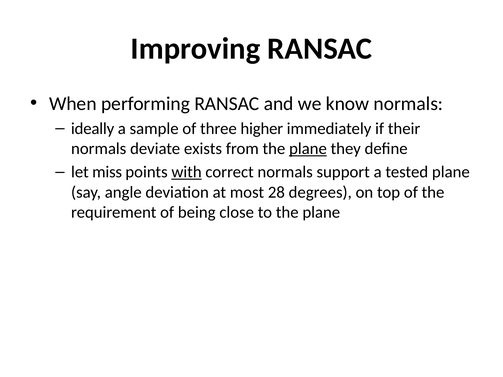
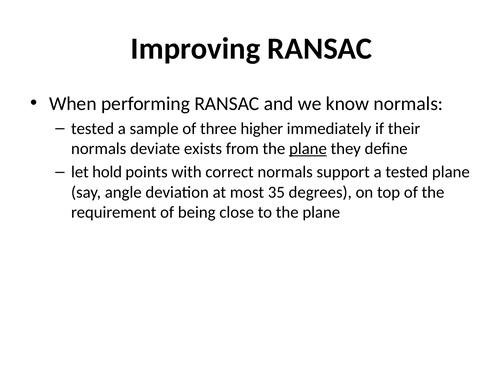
ideally: ideally -> tested (93, 129)
miss: miss -> hold (107, 172)
with underline: present -> none (187, 172)
28: 28 -> 35 (276, 192)
